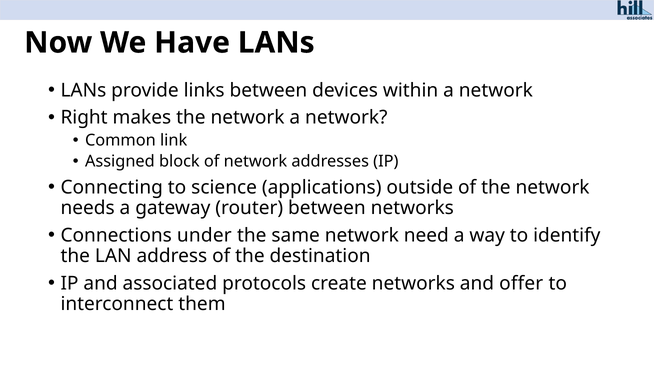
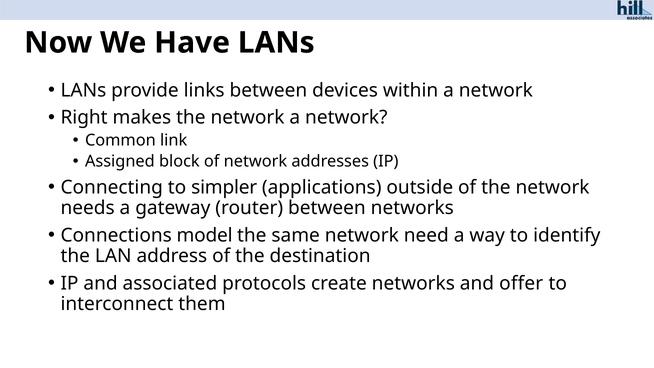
science: science -> simpler (224, 187)
under: under -> model (205, 235)
